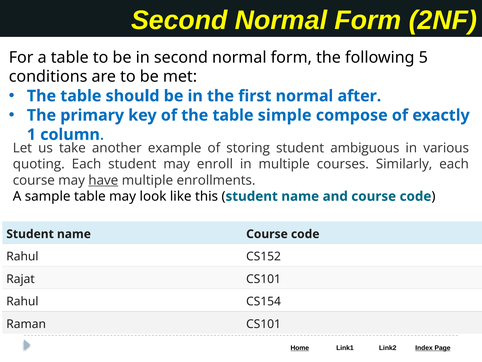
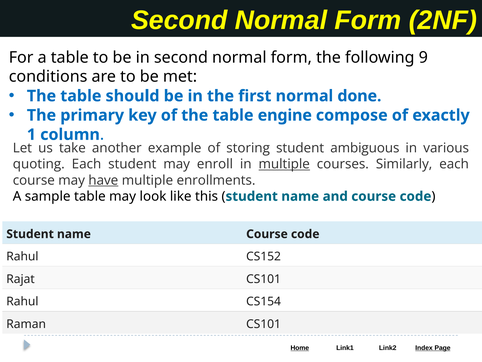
5: 5 -> 9 (423, 57)
after: after -> done (359, 96)
simple: simple -> engine (285, 115)
multiple underline: none -> present (284, 164)
